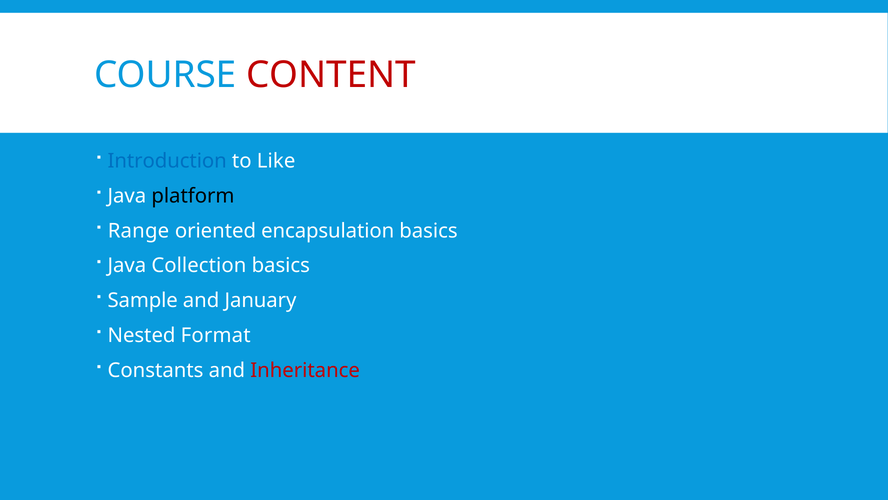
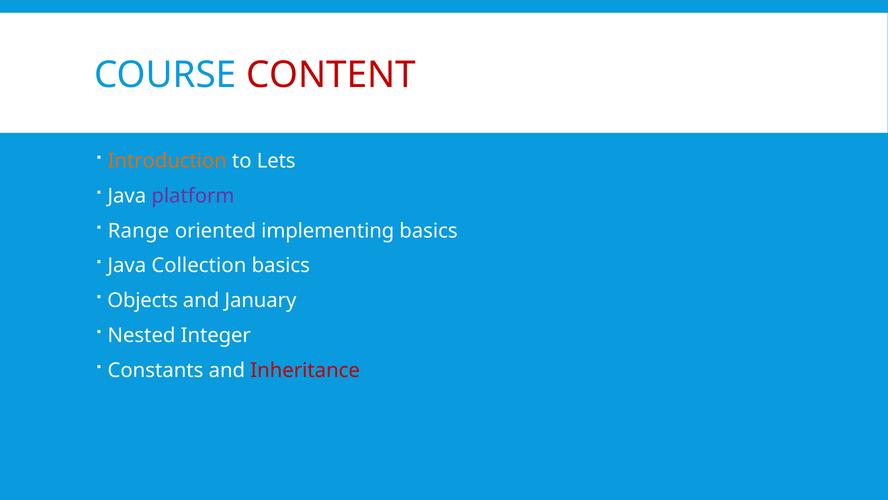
Introduction colour: blue -> orange (167, 161)
Like: Like -> Lets (276, 161)
platform colour: black -> purple (193, 196)
encapsulation: encapsulation -> implementing (328, 231)
Sample: Sample -> Objects (143, 300)
Format: Format -> Integer (216, 335)
